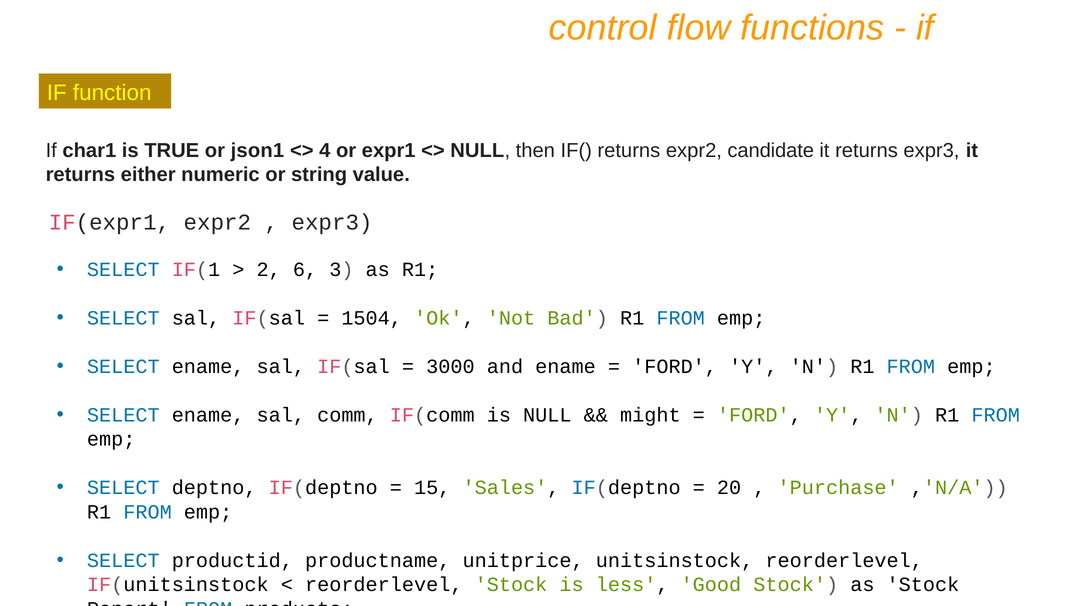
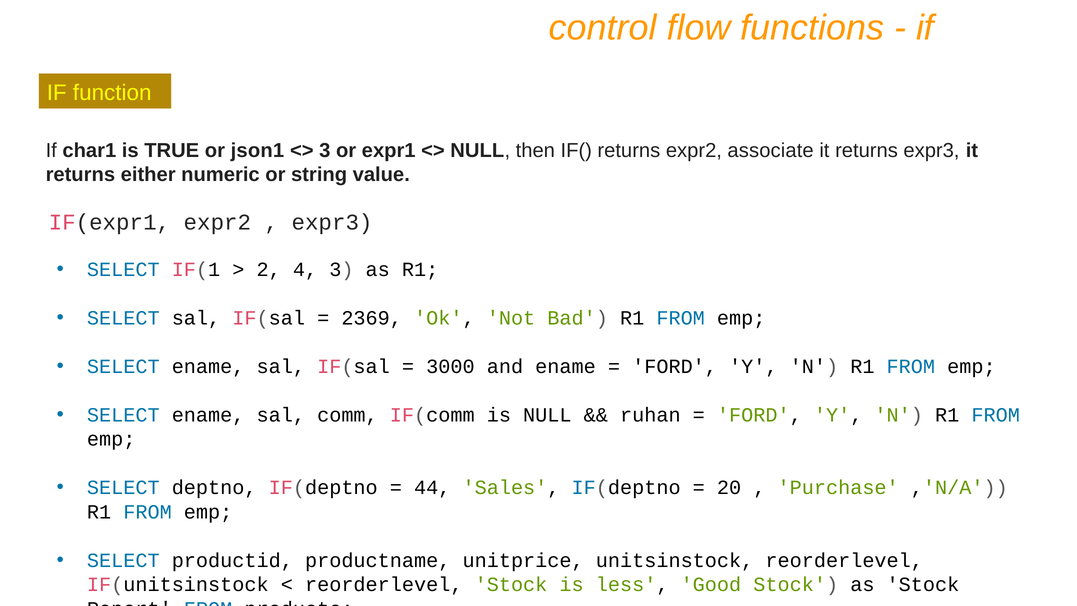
4: 4 -> 3 (325, 150)
candidate: candidate -> associate (771, 150)
6: 6 -> 4 (305, 269)
1504: 1504 -> 2369 (372, 318)
might: might -> ruhan (650, 415)
15: 15 -> 44 (432, 488)
